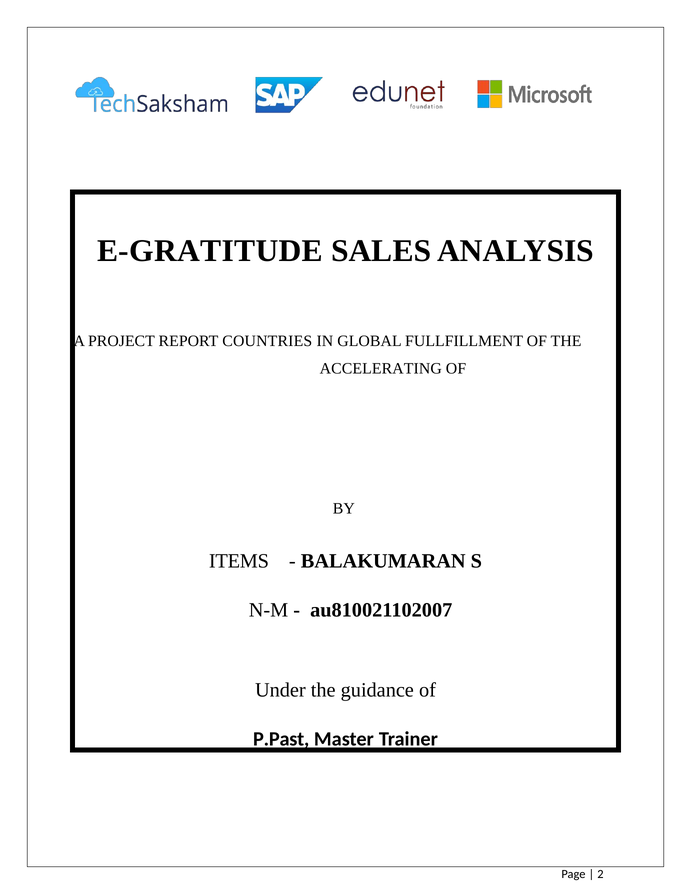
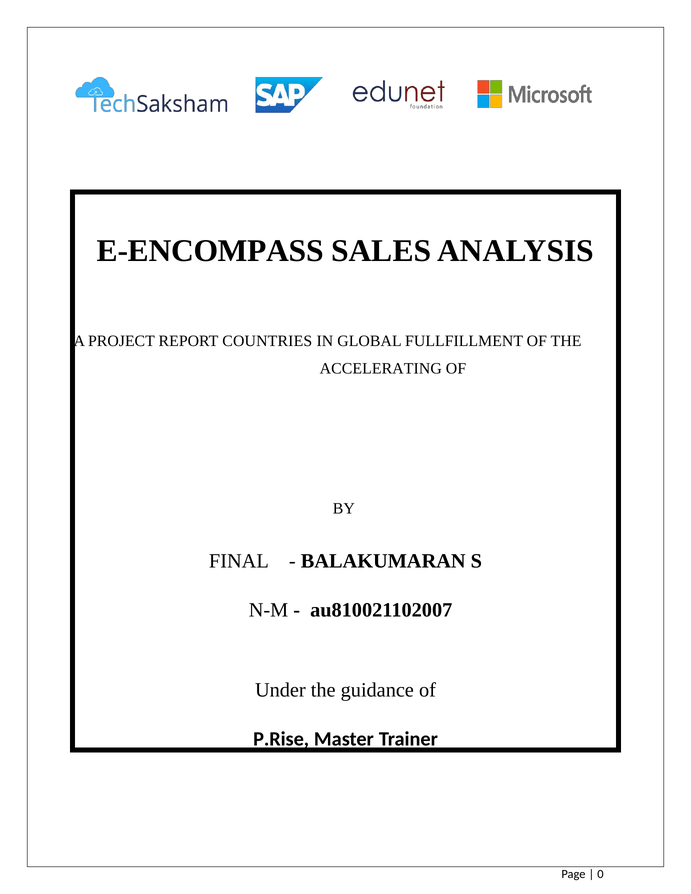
E-GRATITUDE: E-GRATITUDE -> E-ENCOMPASS (210, 251)
ITEMS: ITEMS -> FINAL (239, 561)
P.Past: P.Past -> P.Rise (281, 739)
2: 2 -> 0 (600, 874)
